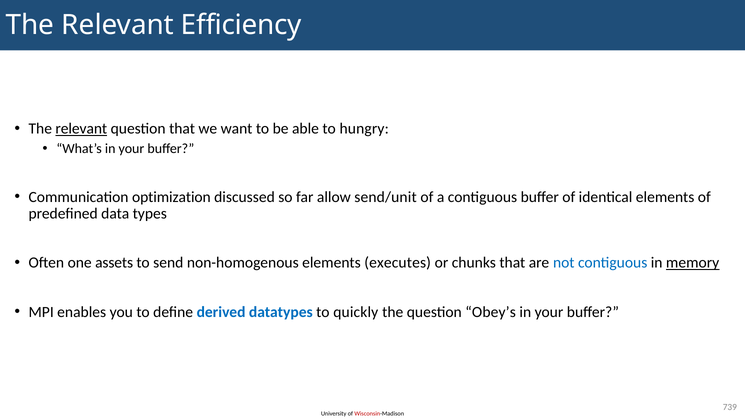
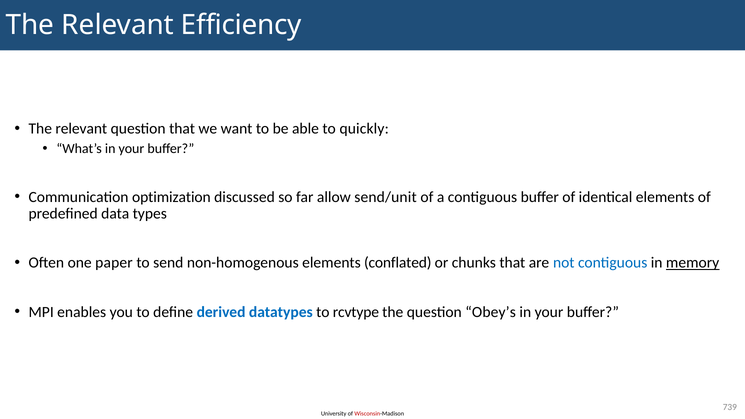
relevant underline: present -> none (81, 129)
hungry: hungry -> quickly (364, 129)
assets: assets -> paper (114, 263)
executes: executes -> conflated (398, 263)
quickly: quickly -> rcvtype (356, 312)
